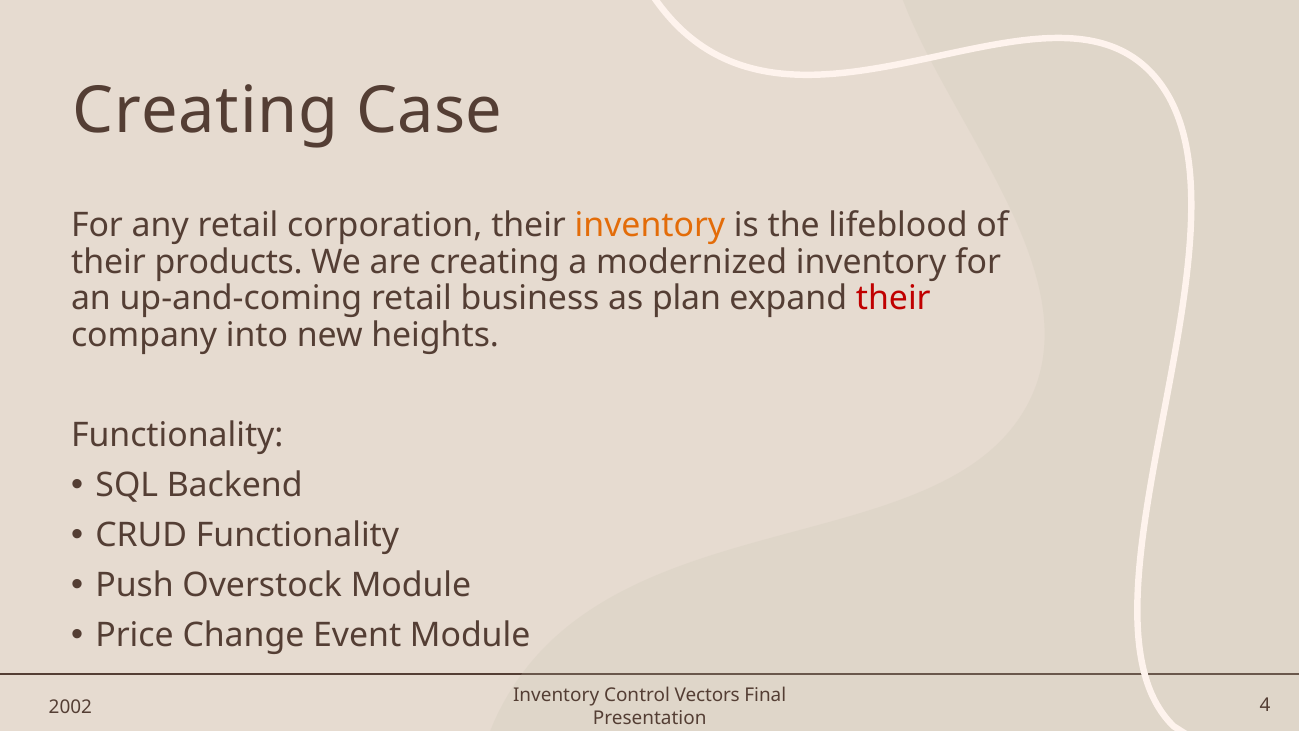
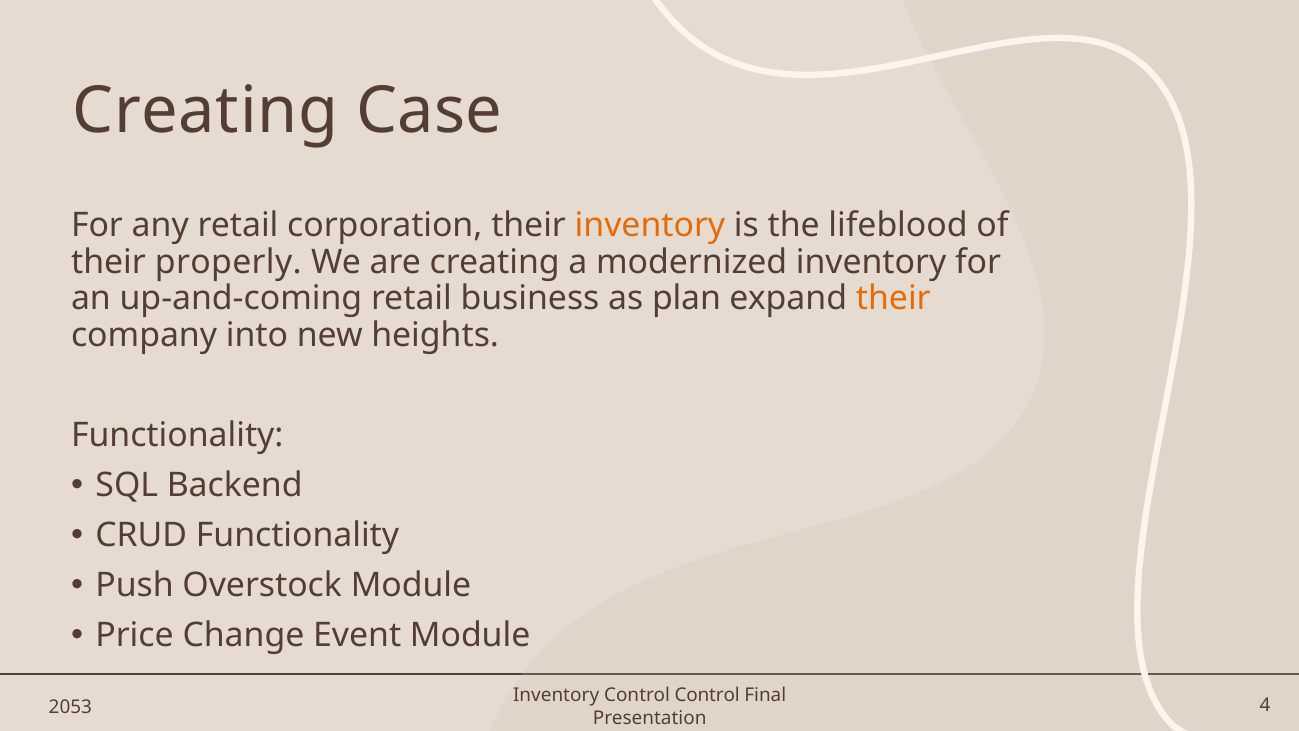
products: products -> properly (228, 262)
their colour: red -> orange (893, 299)
Control Vectors: Vectors -> Control (707, 695)
2002: 2002 -> 2053 (70, 707)
